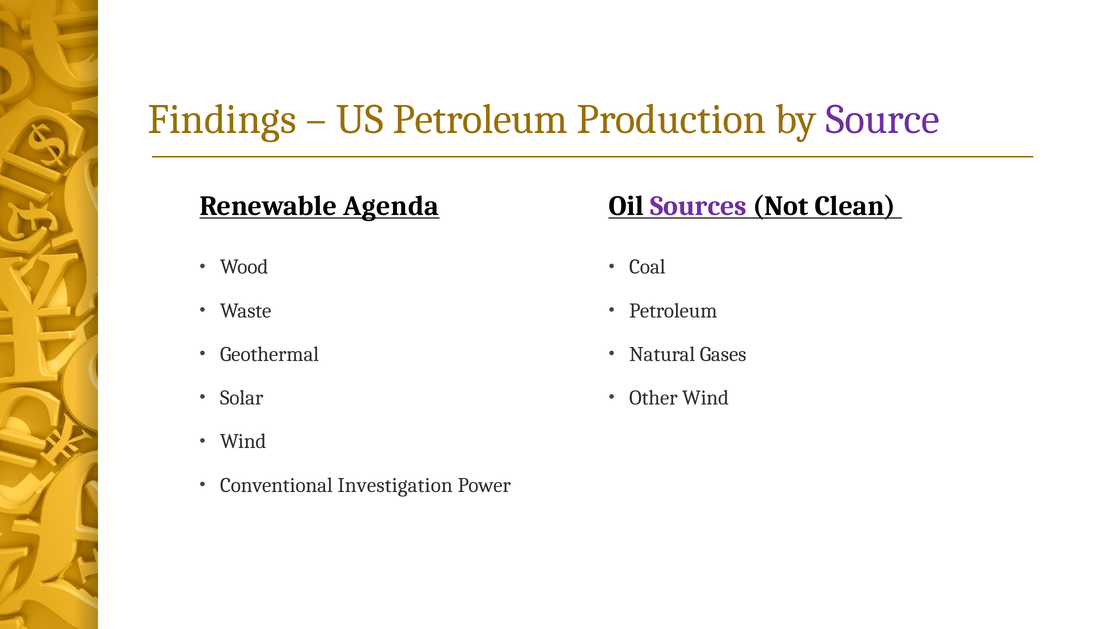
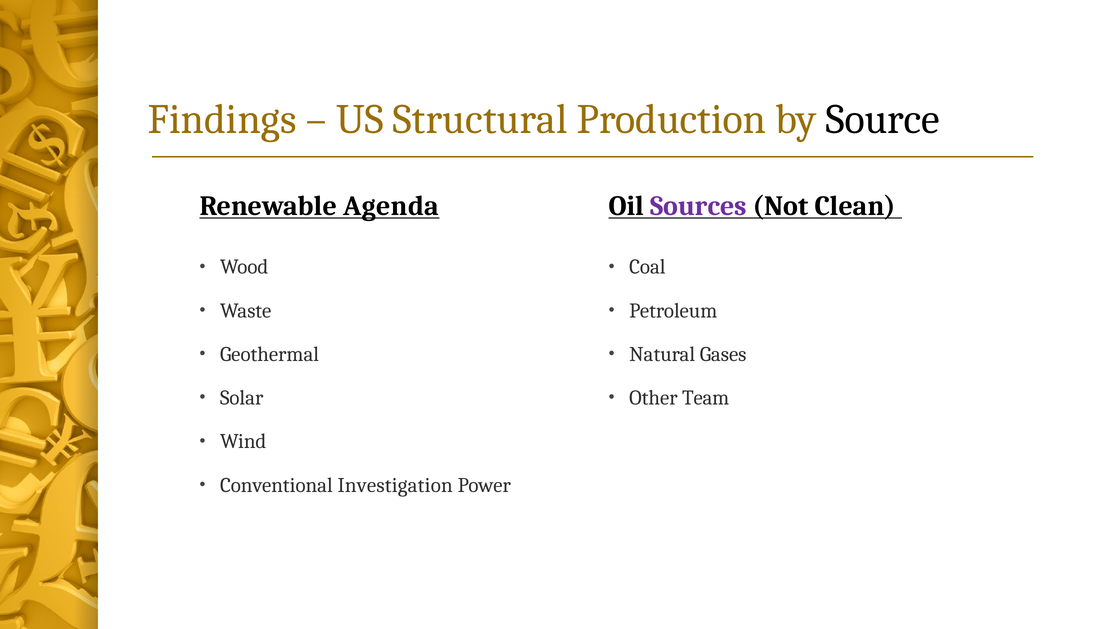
US Petroleum: Petroleum -> Structural (480, 120)
Source colour: purple -> black (883, 120)
Other Wind: Wind -> Team (706, 398)
